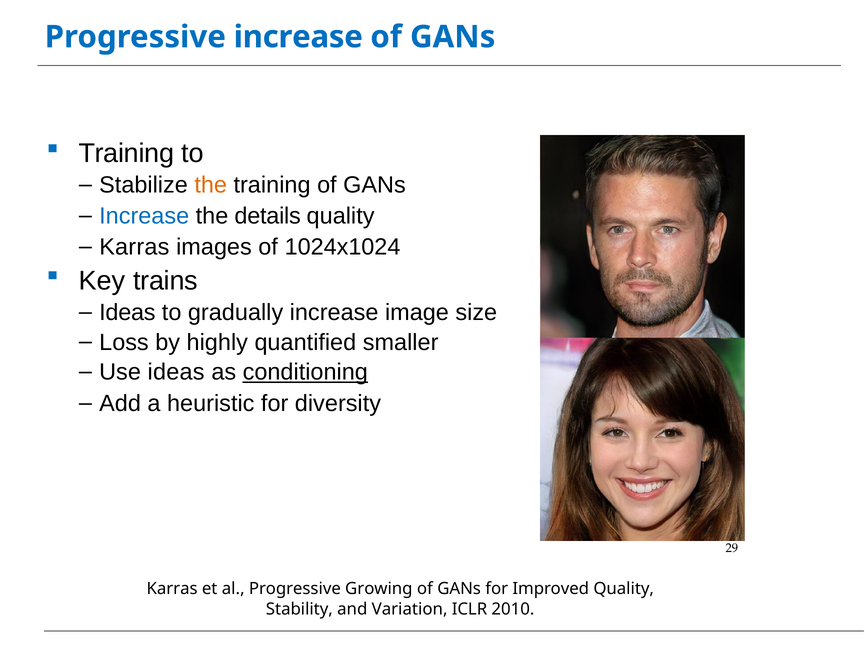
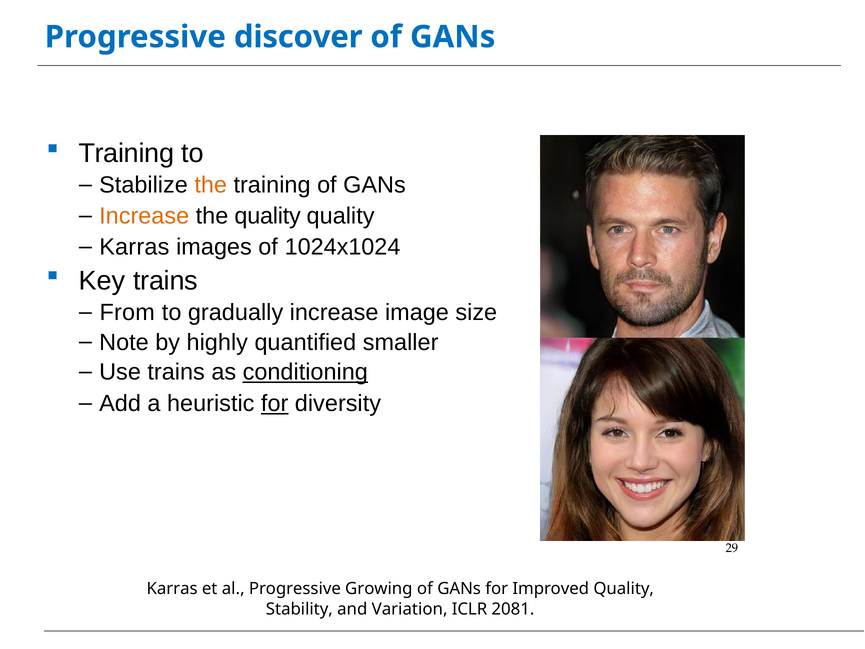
Progressive increase: increase -> discover (298, 37)
Increase colour: blue -> orange (144, 216)
the details: details -> quality (268, 216)
Ideas: Ideas -> From (127, 312)
Loss: Loss -> Note (124, 342)
Use ideas: ideas -> trains (176, 372)
for underline: none -> present (275, 403)
2010: 2010 -> 2081 (513, 609)
